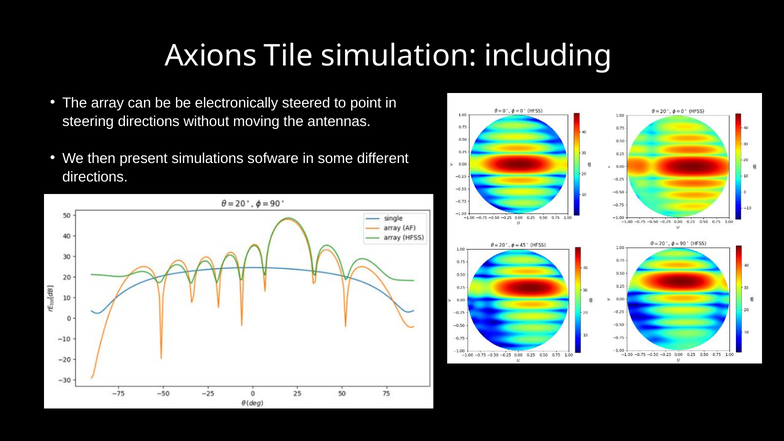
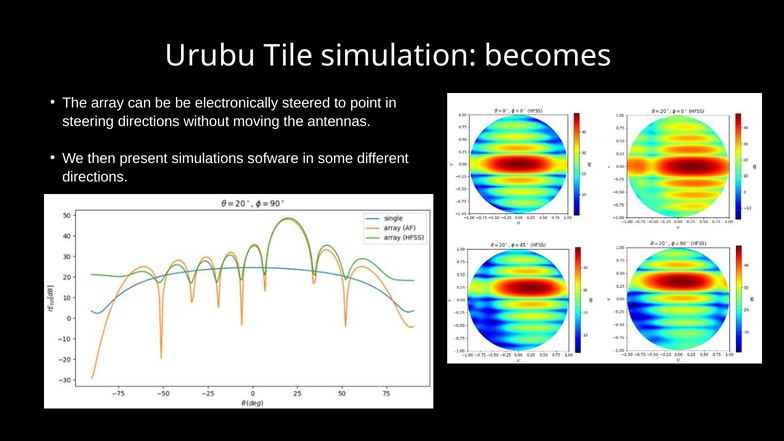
Axions: Axions -> Urubu (210, 56)
including: including -> becomes (548, 56)
